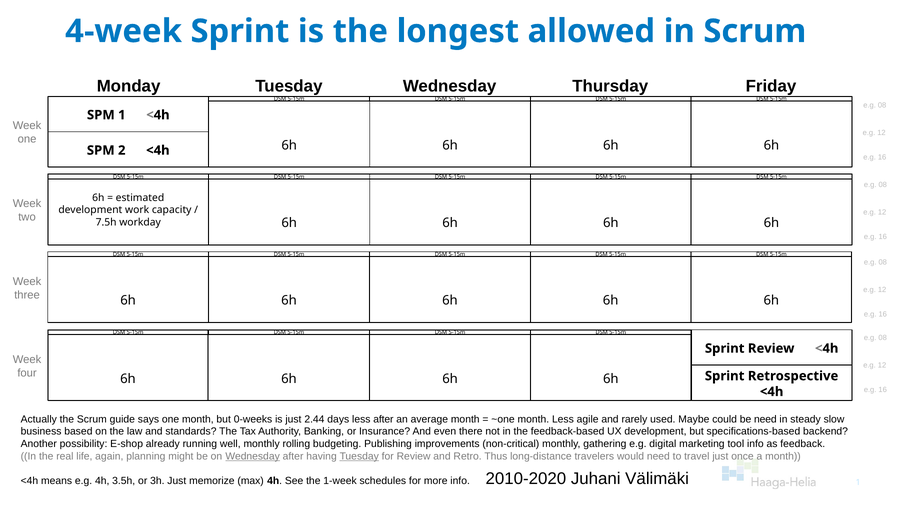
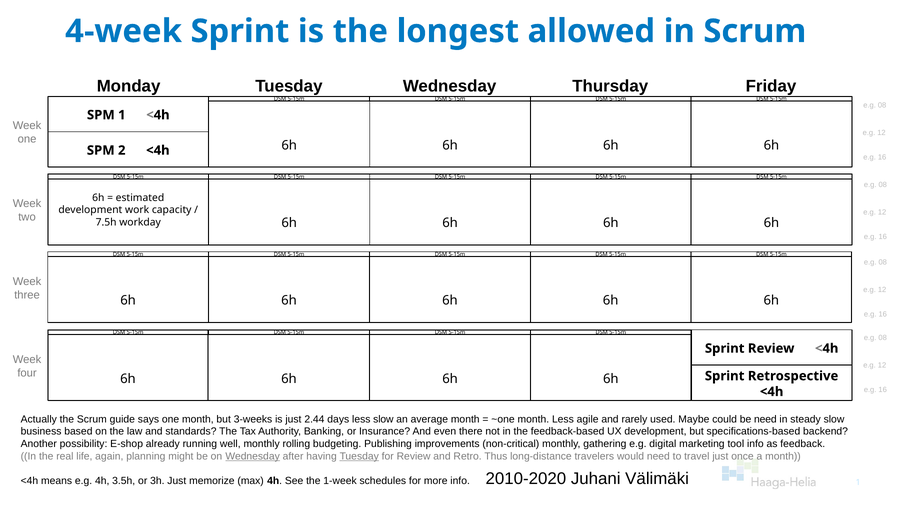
0-weeks: 0-weeks -> 3-weeks (253, 419)
less after: after -> slow (383, 419)
